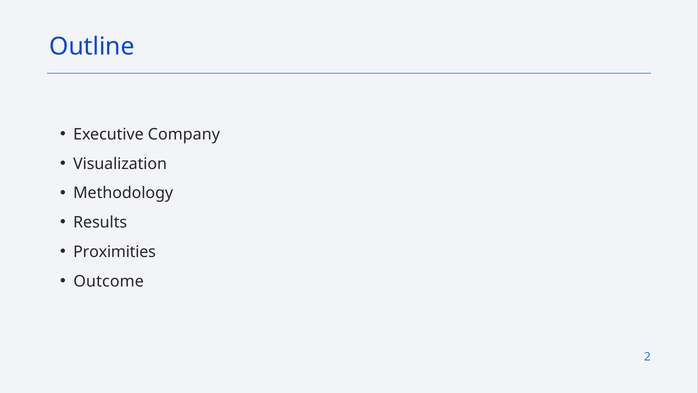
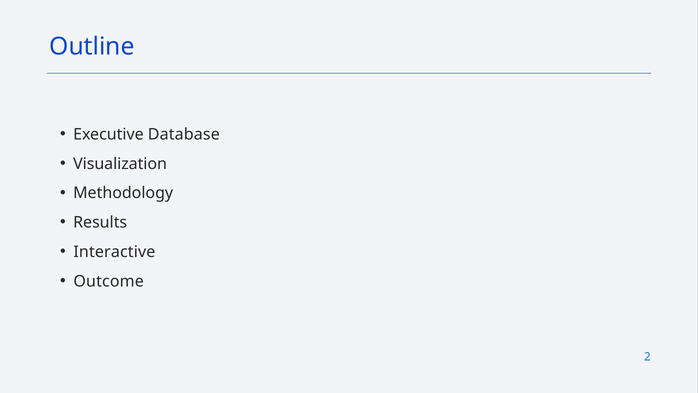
Company: Company -> Database (184, 134)
Proximities: Proximities -> Interactive (114, 252)
